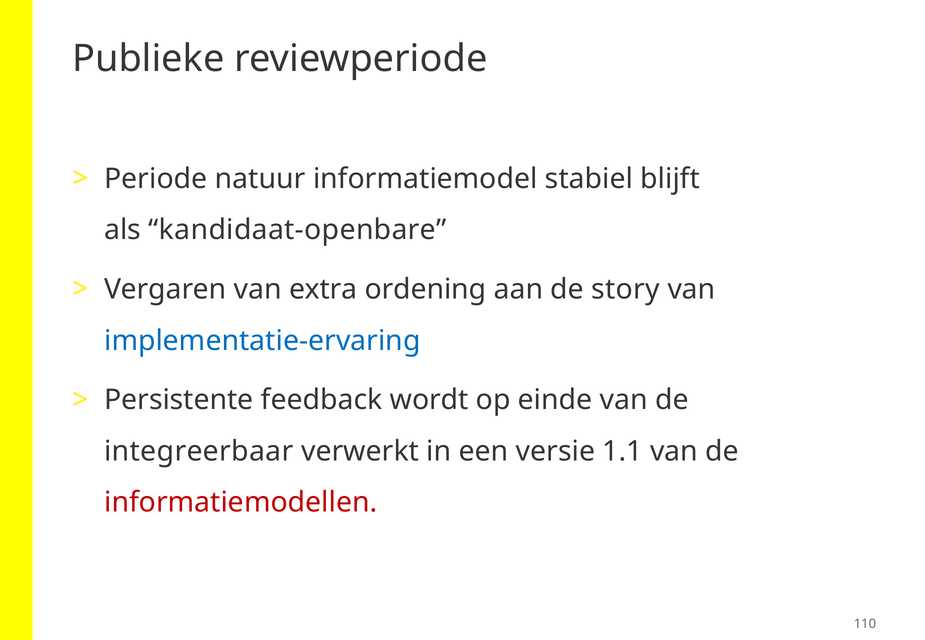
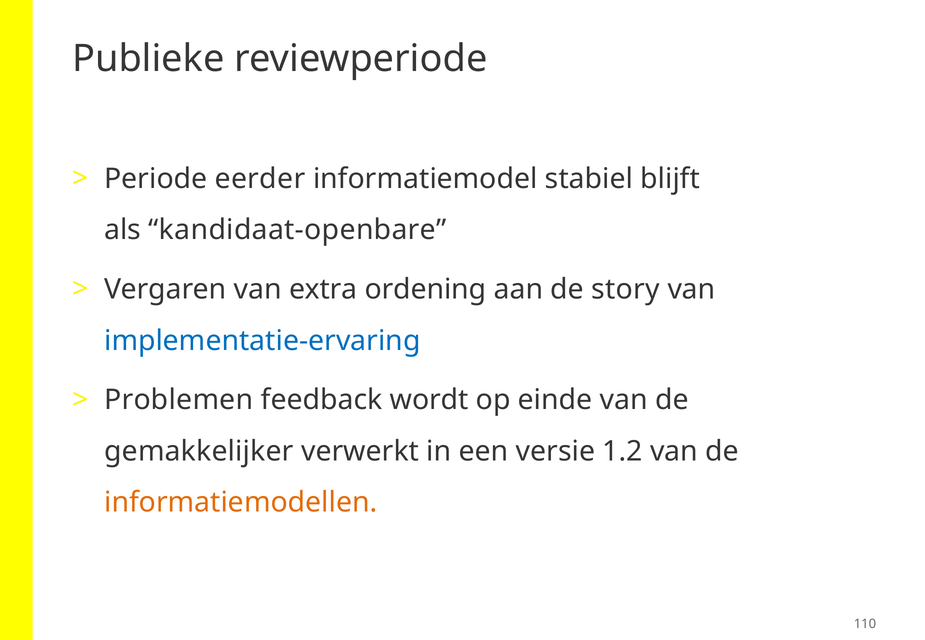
natuur: natuur -> eerder (260, 179)
Persistente: Persistente -> Problemen (179, 400)
integreerbaar: integreerbaar -> gemakkelijker (199, 452)
1.1: 1.1 -> 1.2 (623, 452)
informatiemodellen colour: red -> orange (241, 503)
